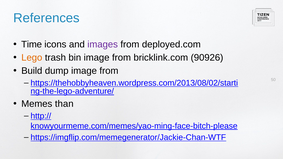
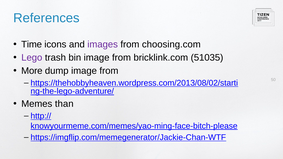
deployed.com: deployed.com -> choosing.com (171, 45)
Lego colour: orange -> purple (32, 58)
90926: 90926 -> 51035 (207, 58)
Build: Build -> More (32, 71)
